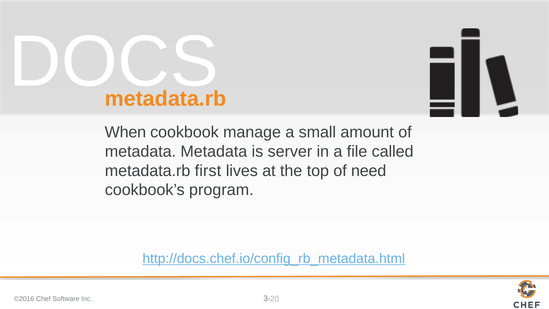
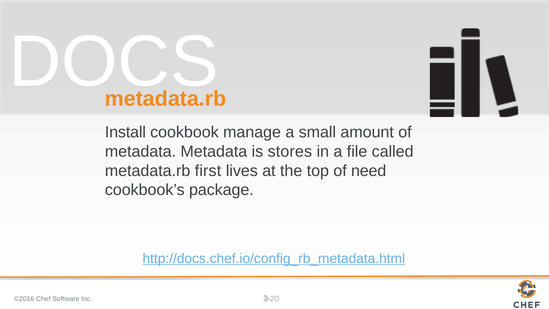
When: When -> Install (125, 132)
server: server -> stores (290, 151)
program: program -> package (221, 190)
